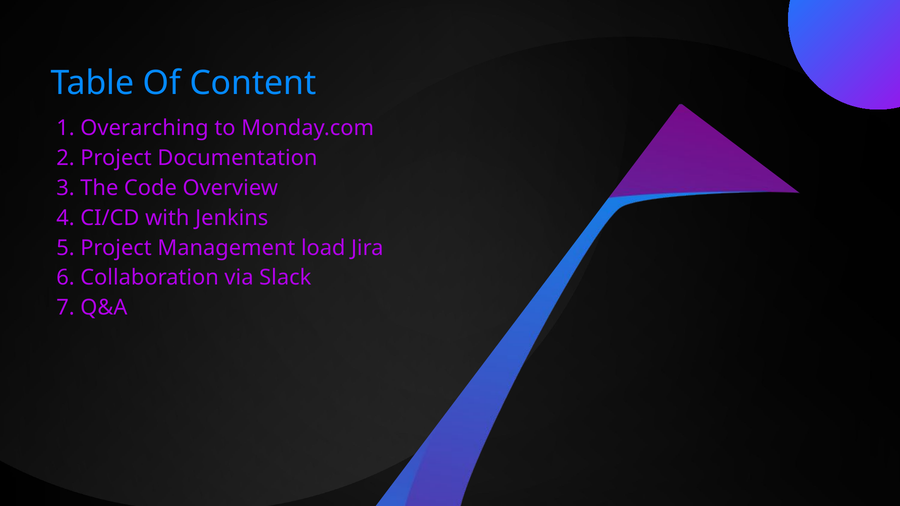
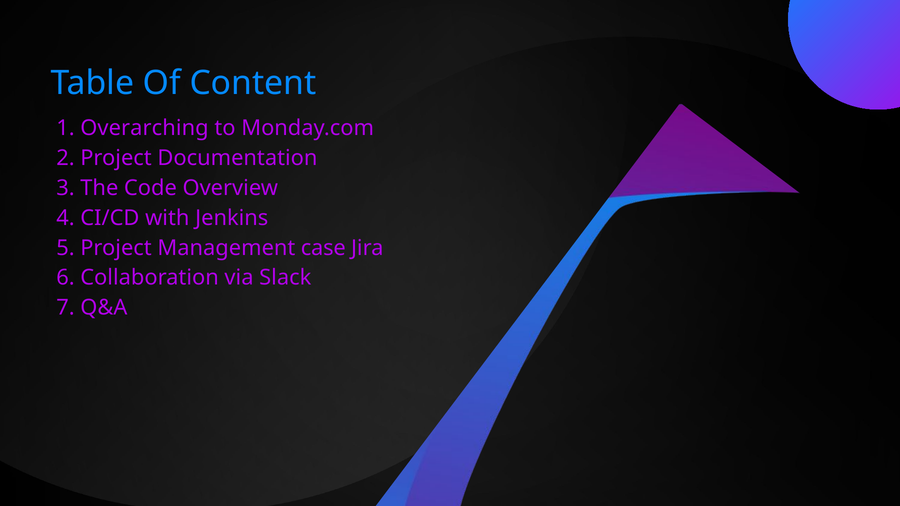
load: load -> case (323, 248)
